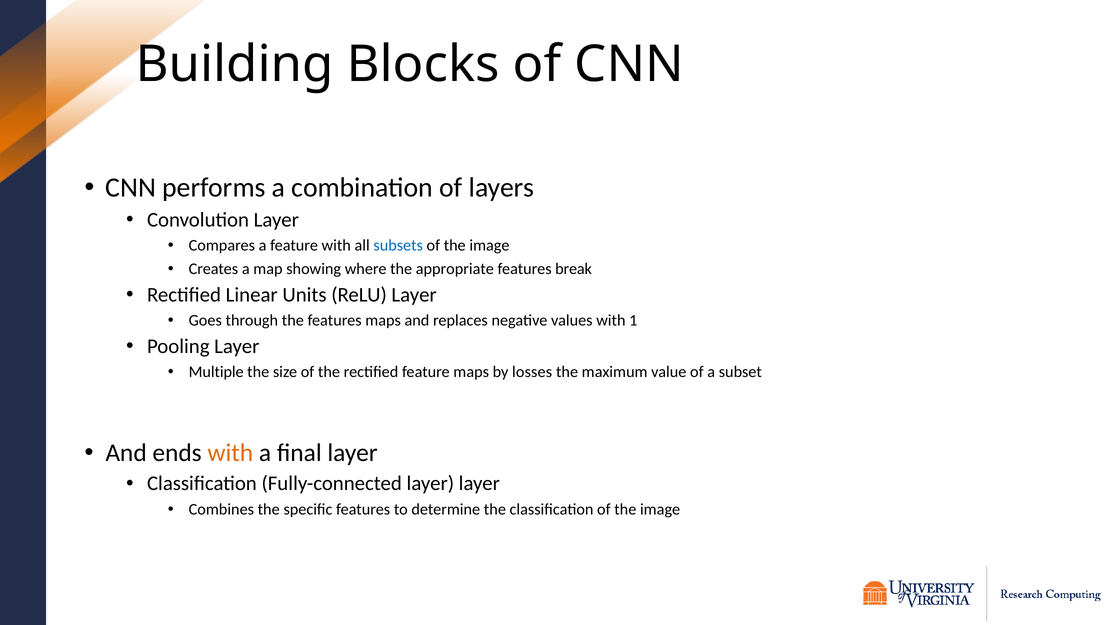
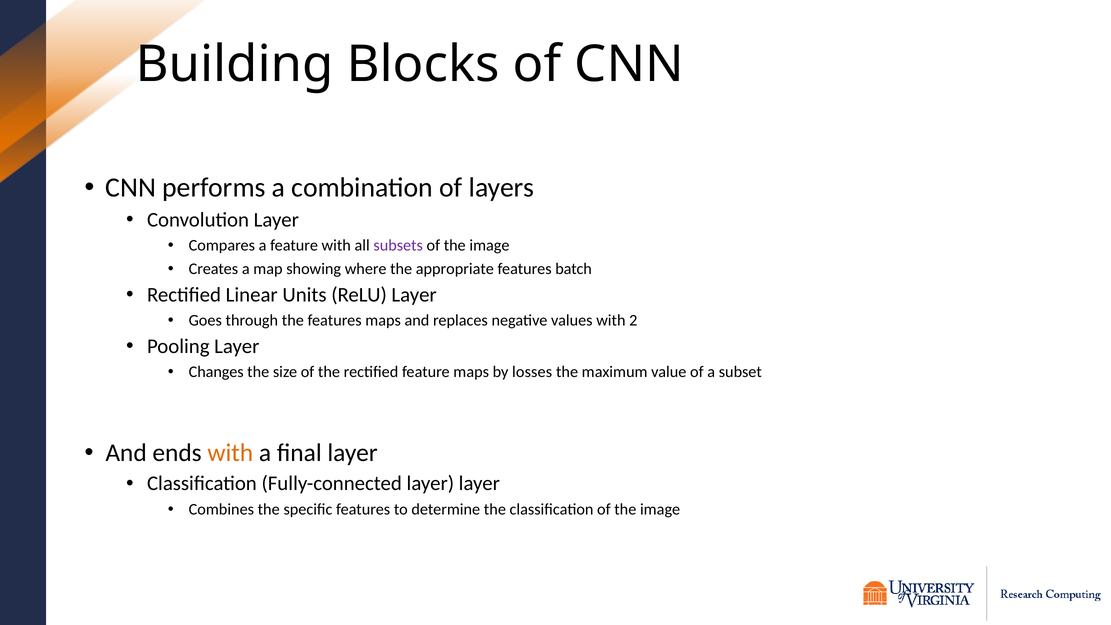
subsets colour: blue -> purple (398, 246)
break: break -> batch (574, 269)
1: 1 -> 2 (633, 320)
Multiple: Multiple -> Changes (216, 372)
